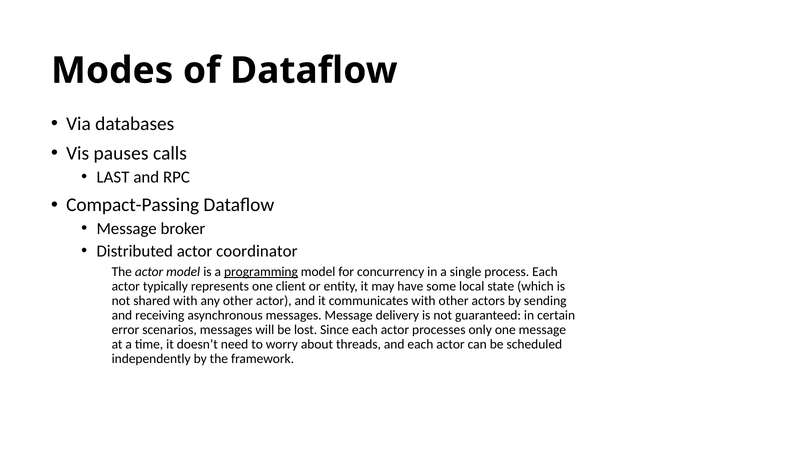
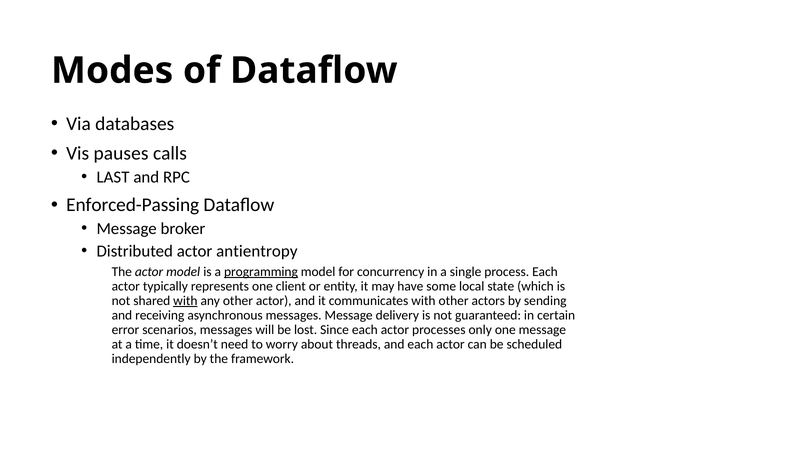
Compact-Passing: Compact-Passing -> Enforced-Passing (133, 205)
coordinator: coordinator -> antientropy (257, 251)
with underline: none -> present (185, 301)
